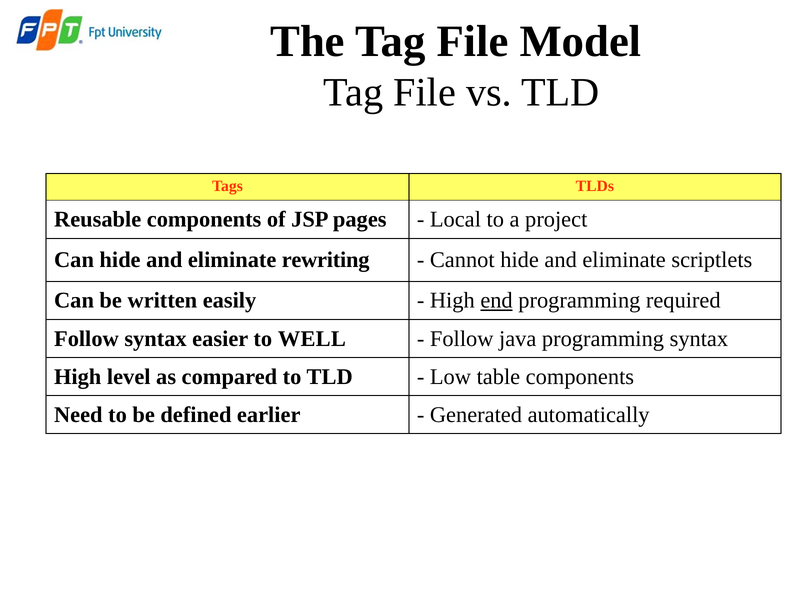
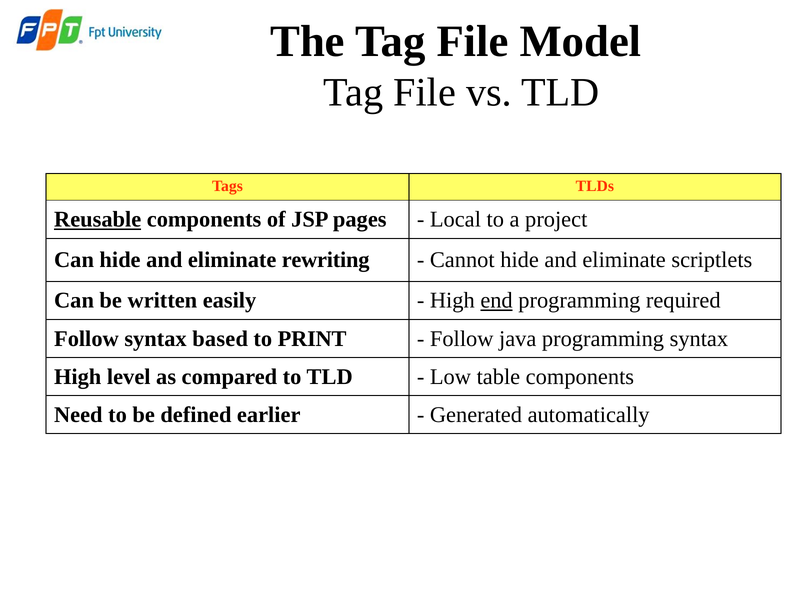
Reusable underline: none -> present (98, 219)
easier: easier -> based (220, 338)
WELL: WELL -> PRINT (312, 338)
